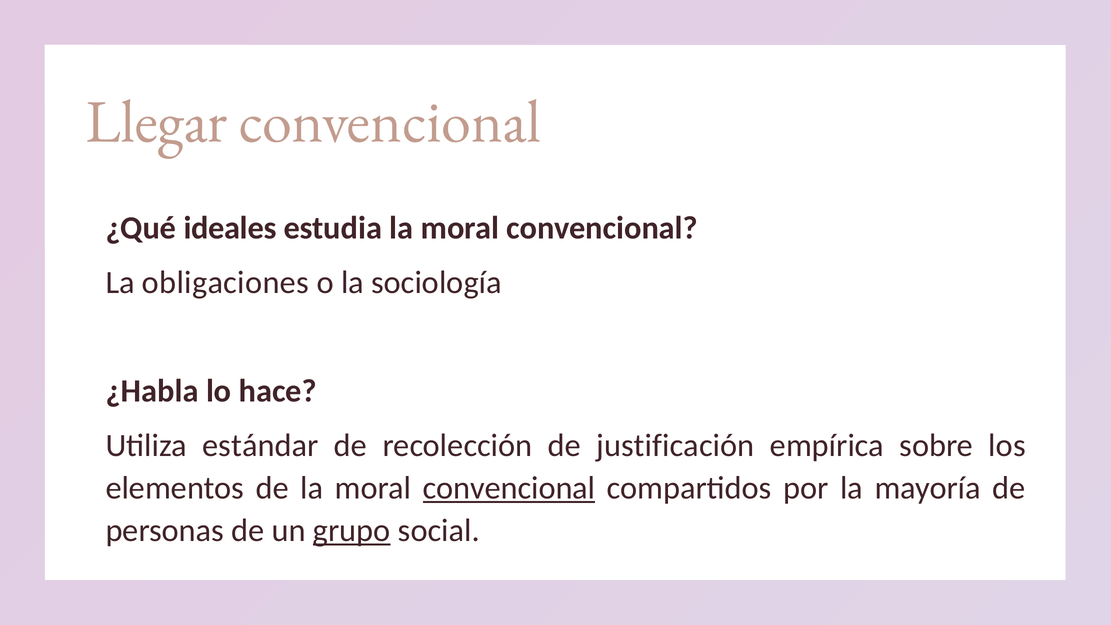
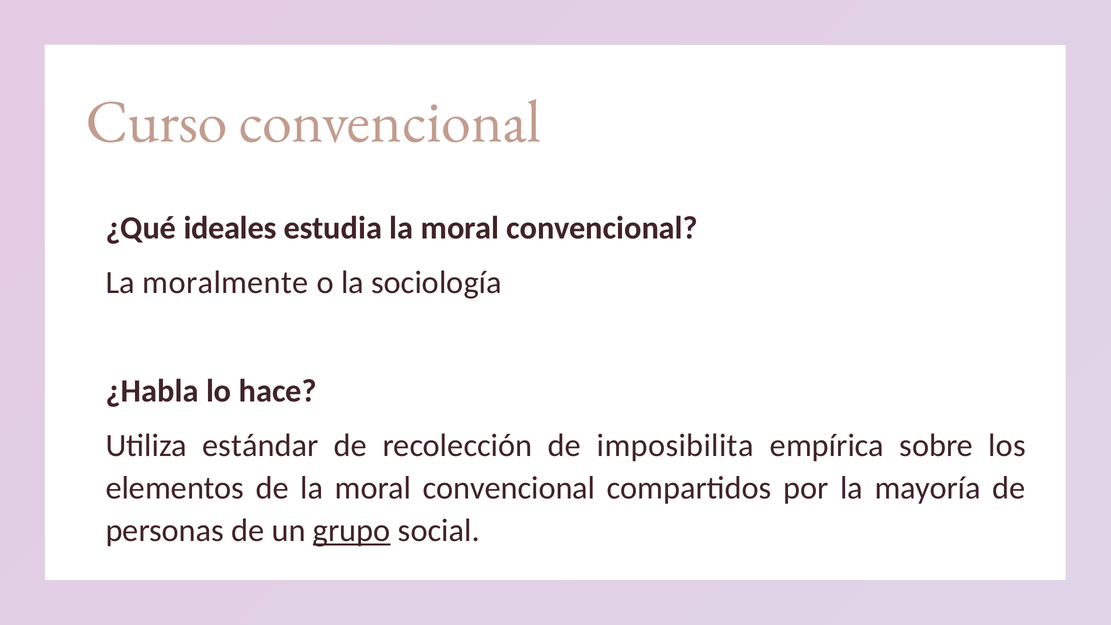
Llegar: Llegar -> Curso (157, 122)
obligaciones: obligaciones -> moralmente (225, 282)
justificación: justificación -> imposibilita (675, 445)
convencional underline: present -> none (509, 488)
